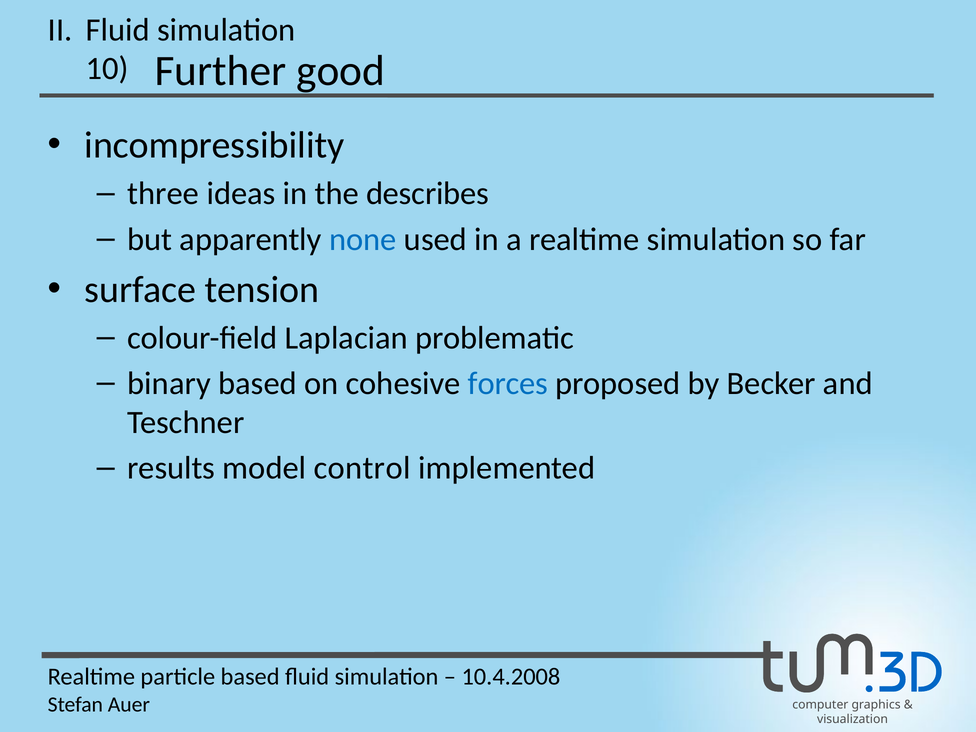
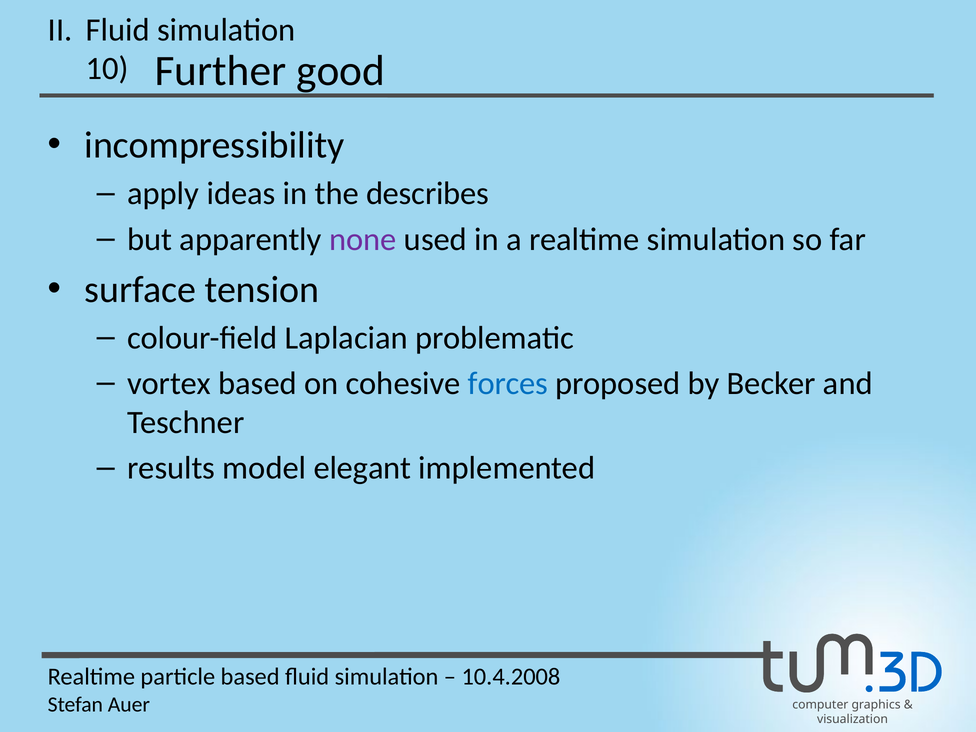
three: three -> apply (163, 194)
none colour: blue -> purple (363, 239)
binary: binary -> vortex (169, 384)
control: control -> elegant (362, 468)
